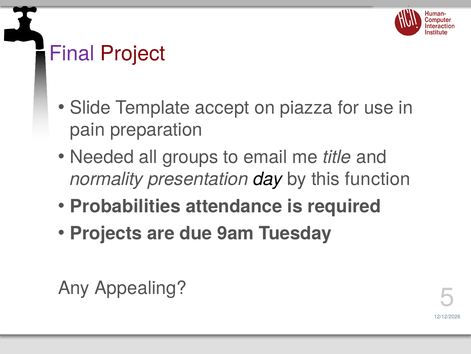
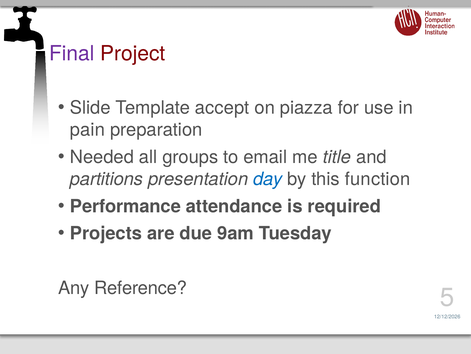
normality: normality -> partitions (107, 179)
day colour: black -> blue (268, 179)
Probabilities: Probabilities -> Performance (125, 206)
Appealing: Appealing -> Reference (141, 288)
